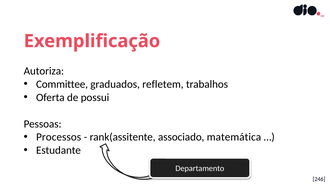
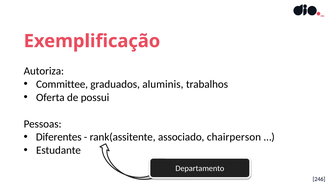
refletem: refletem -> aluminis (163, 84)
Processos: Processos -> Diferentes (59, 137)
matemática: matemática -> chairperson (234, 137)
